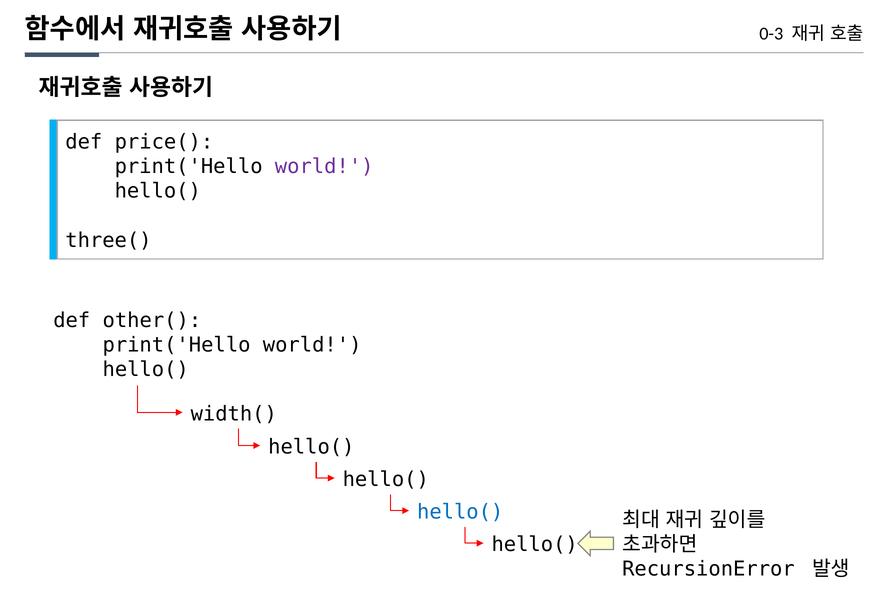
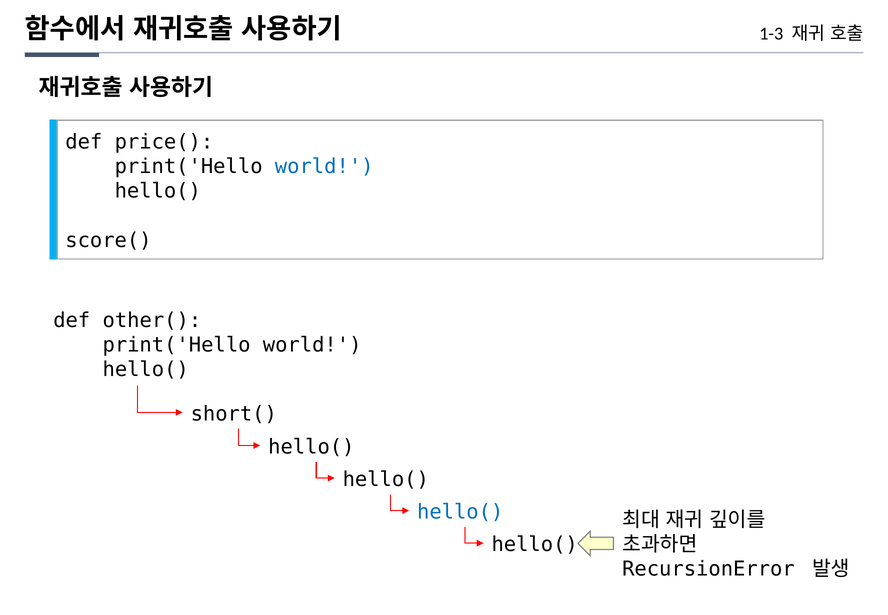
0-3: 0-3 -> 1-3 (771, 34)
world colour: purple -> blue (324, 166)
three(: three( -> score( (108, 240)
width(: width( -> short( (234, 414)
